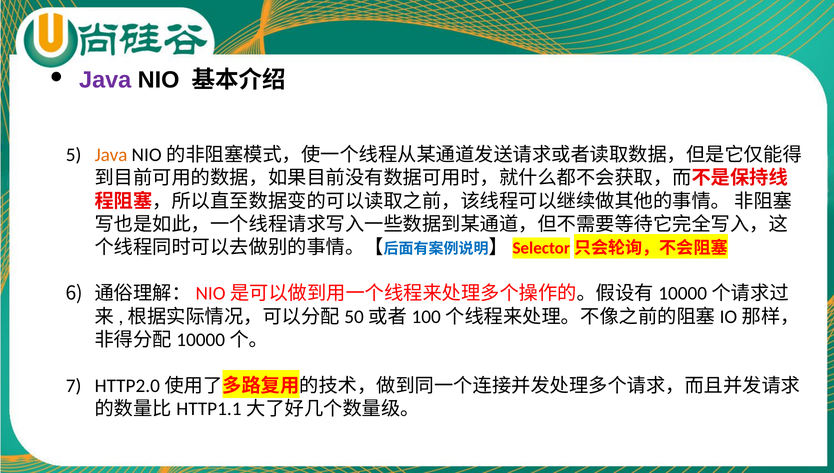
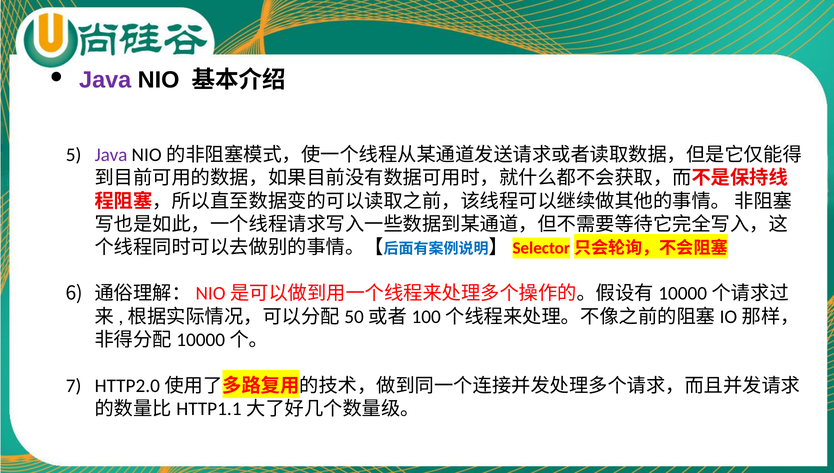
Java colour: orange -> purple (111, 155)
